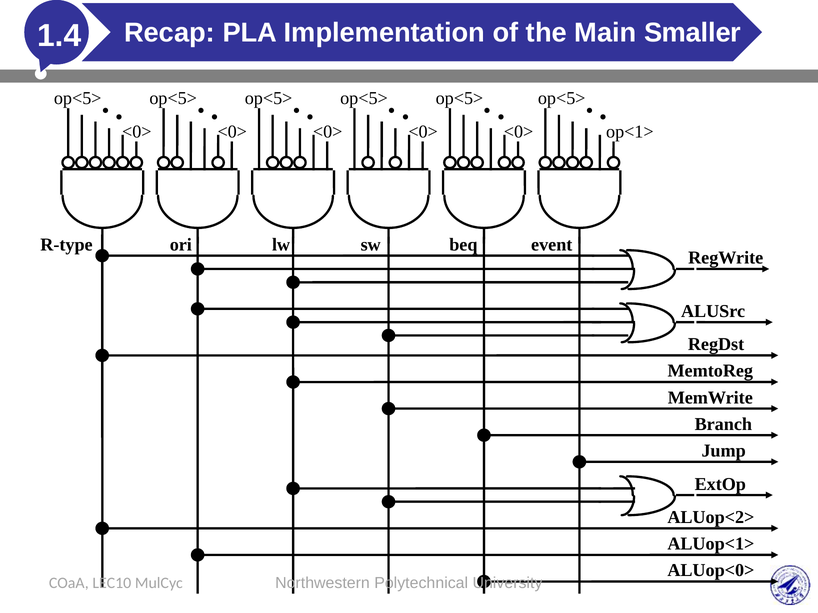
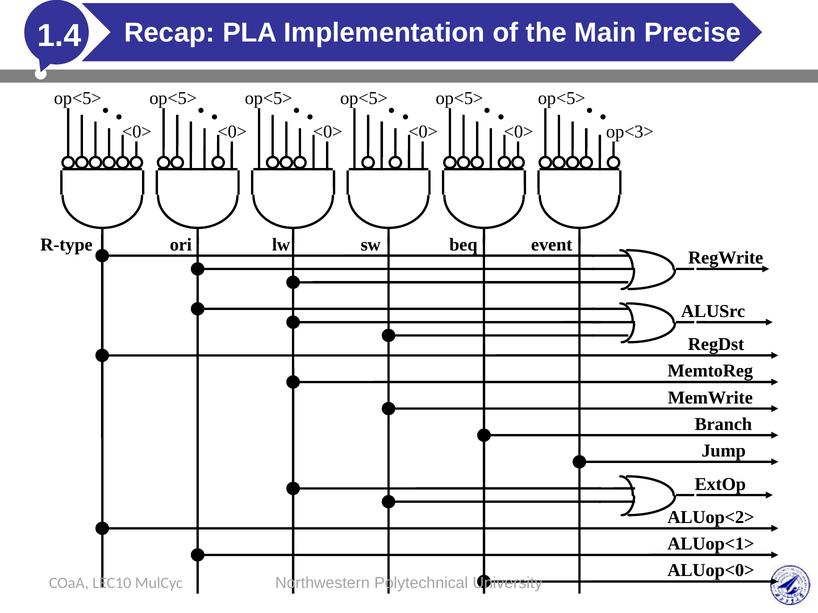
Smaller: Smaller -> Precise (692, 33)
op<1>: op<1> -> op<3> (630, 132)
